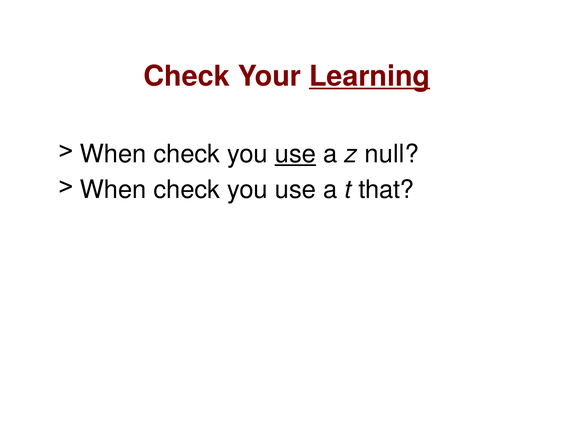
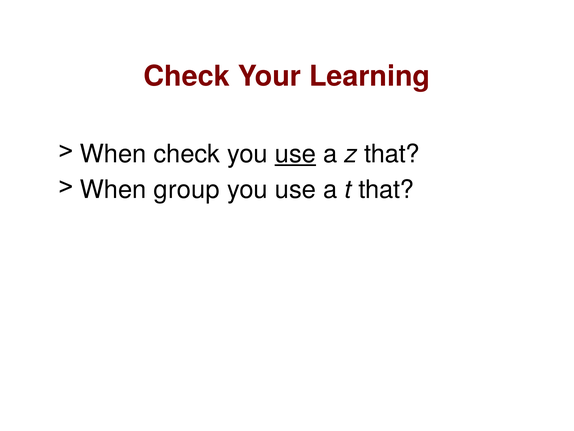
Learning underline: present -> none (370, 76)
z null: null -> that (392, 154)
check: check -> group (187, 190)
